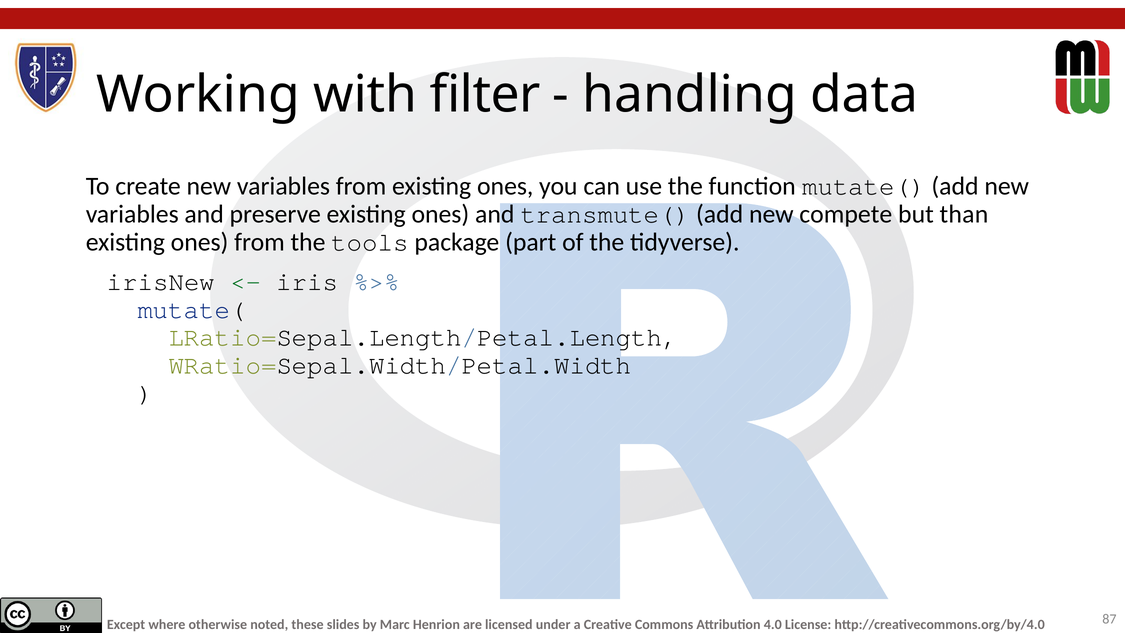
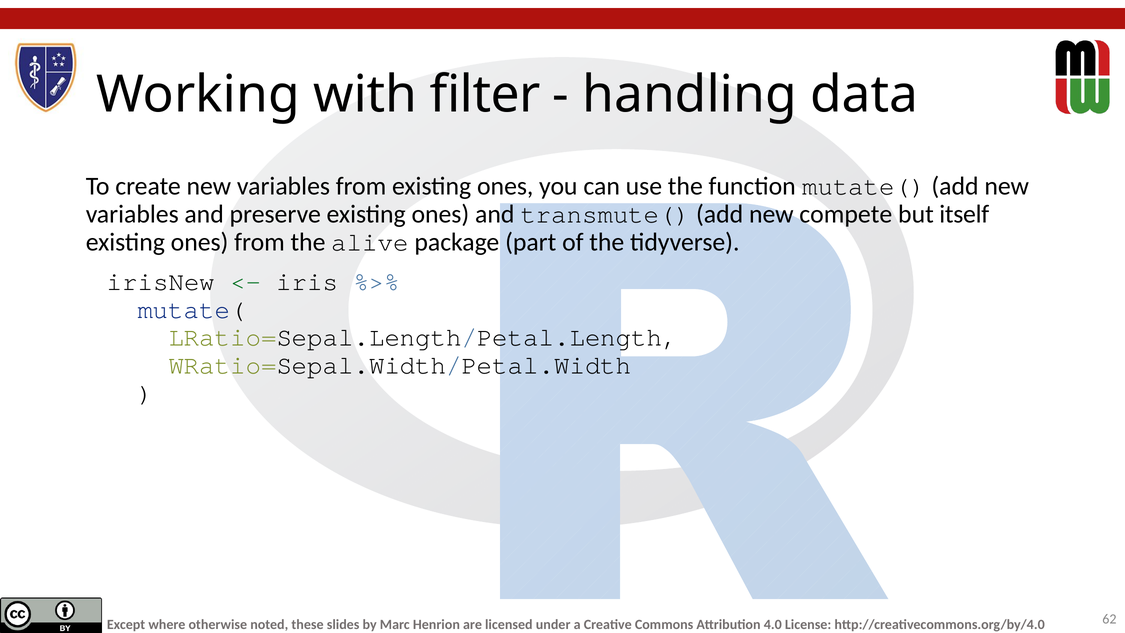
than: than -> itself (964, 214)
tools: tools -> alive (370, 242)
87: 87 -> 62 (1109, 619)
